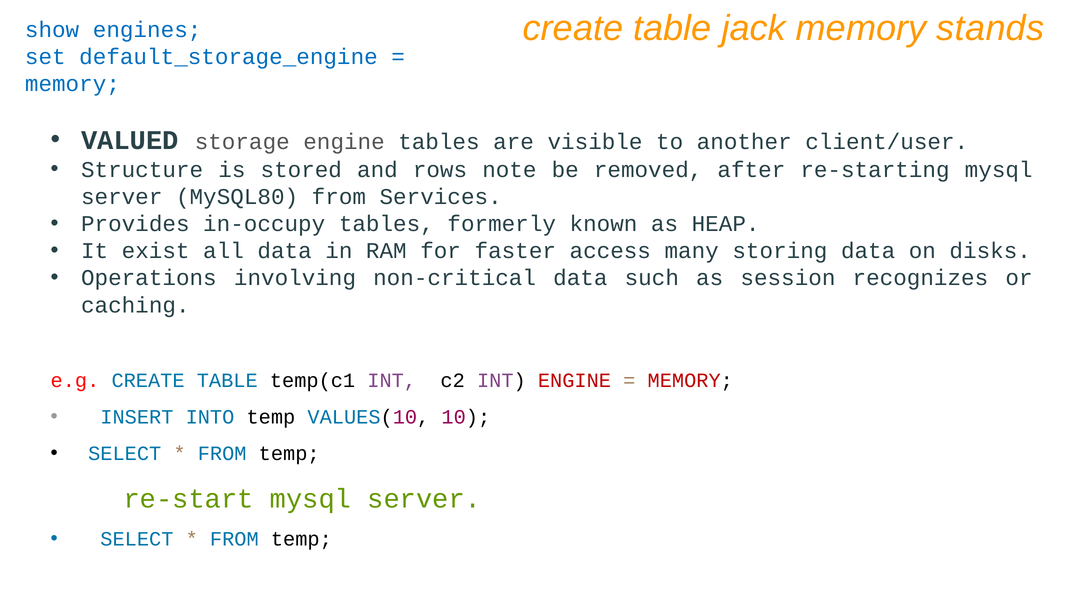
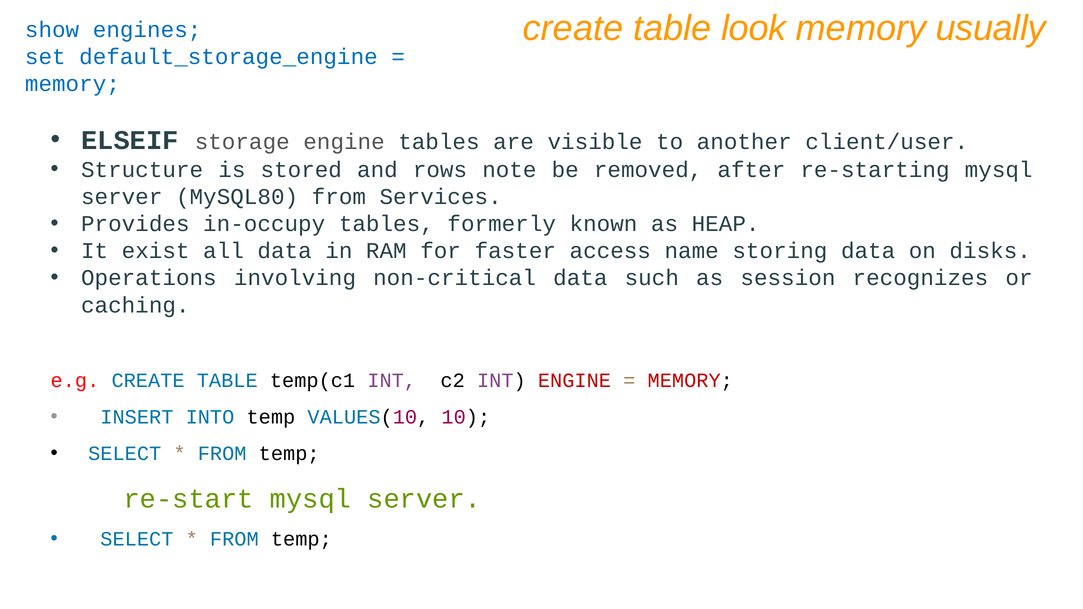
jack: jack -> look (754, 28)
stands: stands -> usually (991, 28)
VALUED: VALUED -> ELSEIF (130, 140)
many: many -> name (692, 251)
